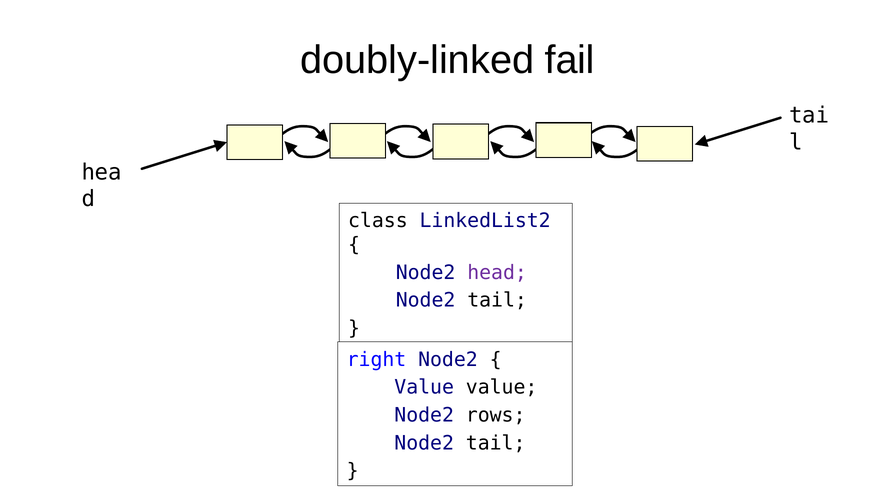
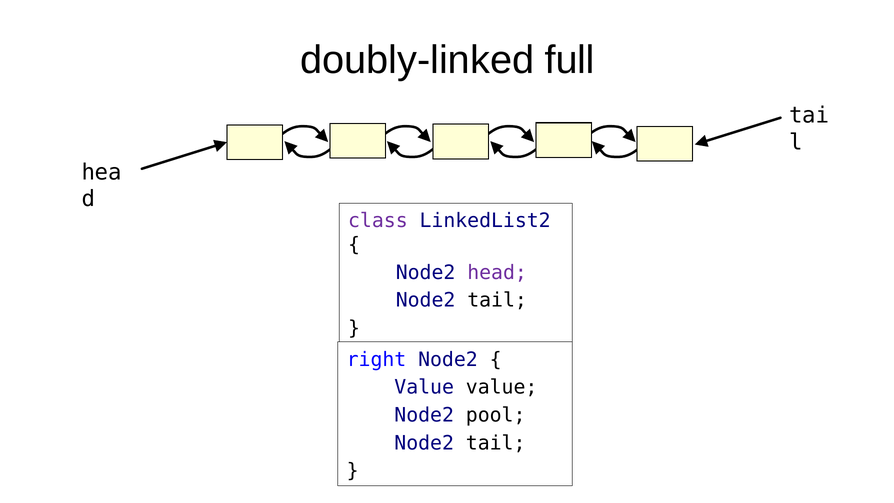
fail: fail -> full (570, 60)
class colour: black -> purple (378, 221)
rows: rows -> pool (496, 415)
